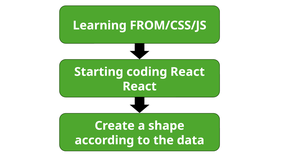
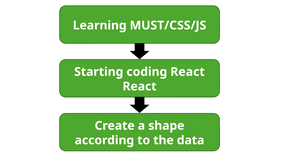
FROM/CSS/JS: FROM/CSS/JS -> MUST/CSS/JS (168, 25)
